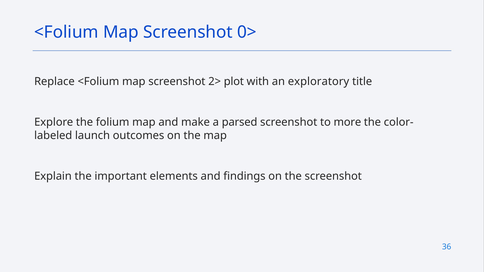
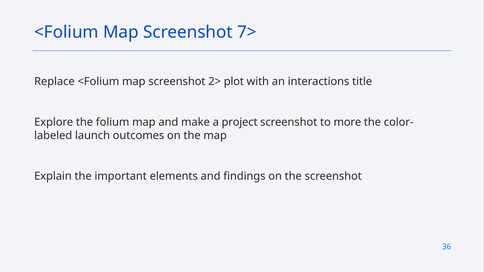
0>: 0> -> 7> (247, 32)
exploratory: exploratory -> interactions (319, 82)
parsed: parsed -> project (240, 122)
